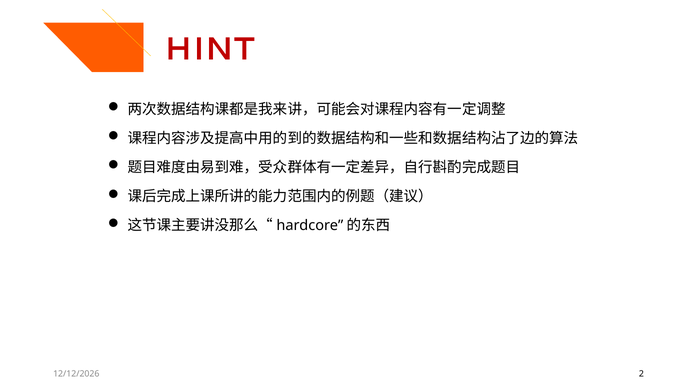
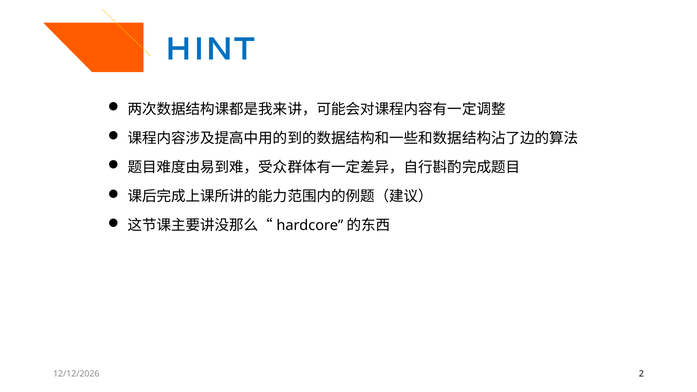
HINT colour: red -> blue (210, 49)
